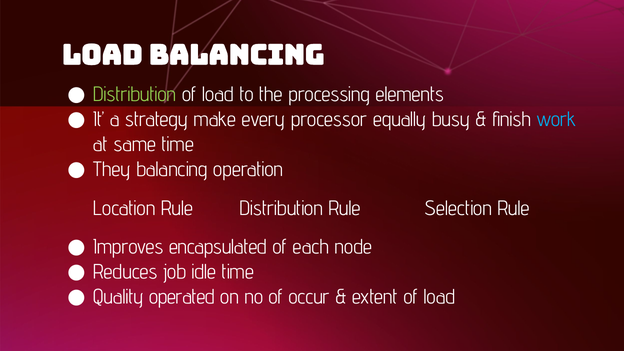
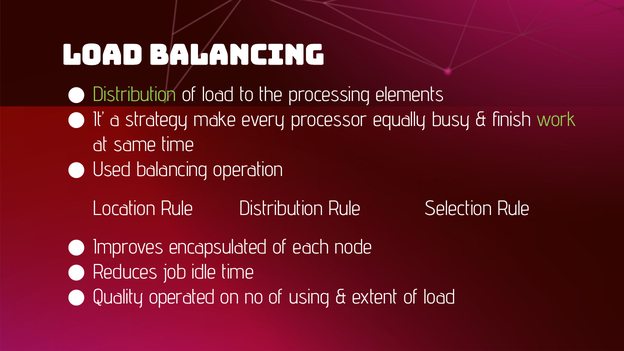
work colour: light blue -> light green (556, 120)
They: They -> Used (112, 169)
occur: occur -> using (309, 297)
